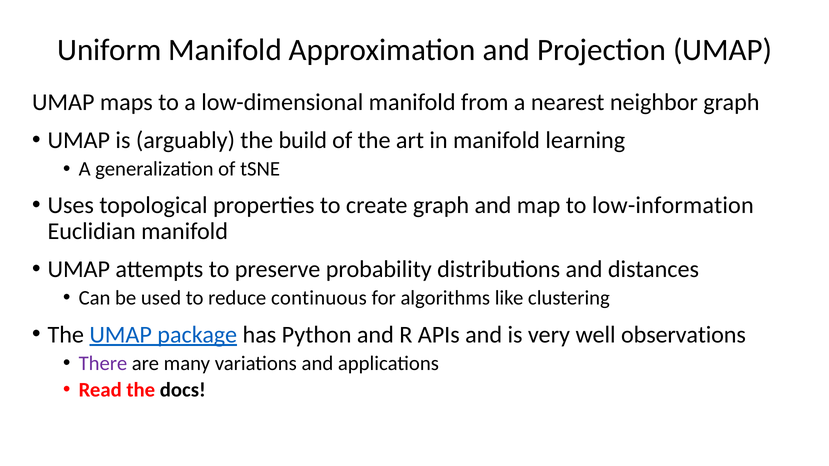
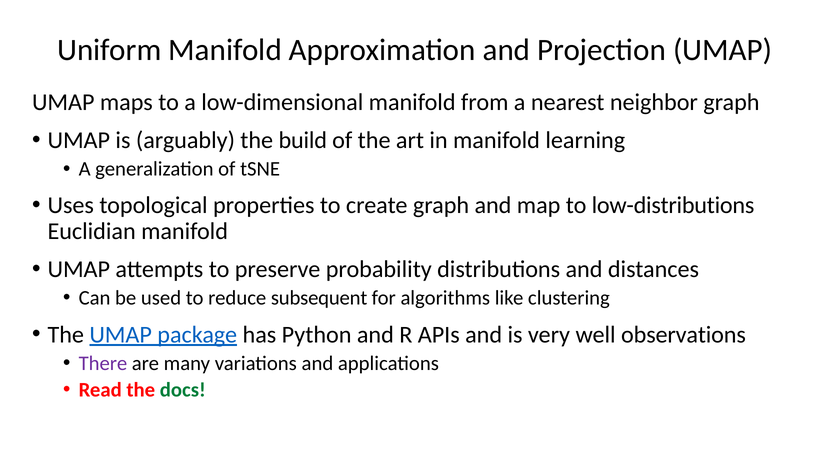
low-information: low-information -> low-distributions (673, 205)
continuous: continuous -> subsequent (319, 298)
docs colour: black -> green (183, 390)
